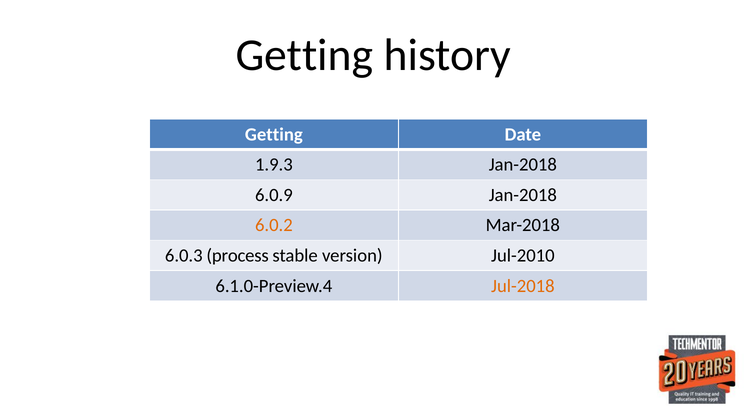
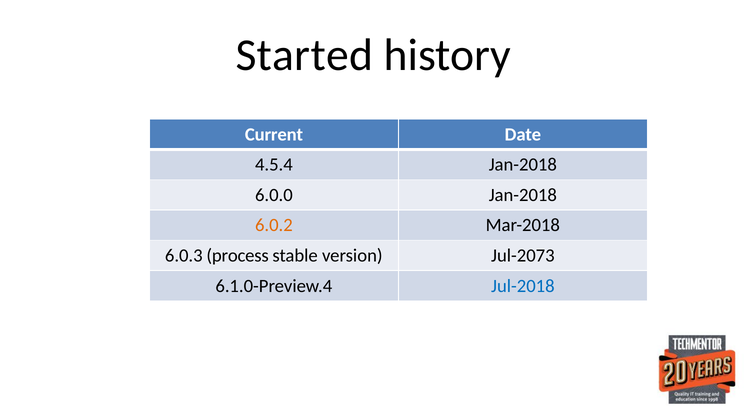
Getting: Getting -> Started (304, 55)
Getting: Getting -> Current (274, 135)
1.9.3: 1.9.3 -> 4.5.4 (274, 165)
6.0.9: 6.0.9 -> 6.0.0 (274, 195)
Jul-2010: Jul-2010 -> Jul-2073 (523, 256)
Jul-2018 colour: orange -> blue (523, 286)
